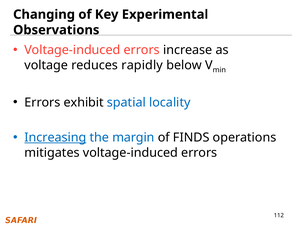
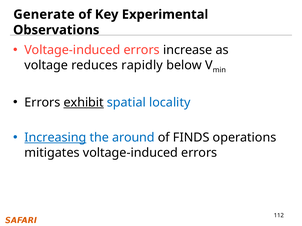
Changing: Changing -> Generate (44, 15)
exhibit underline: none -> present (84, 103)
margin: margin -> around (133, 138)
